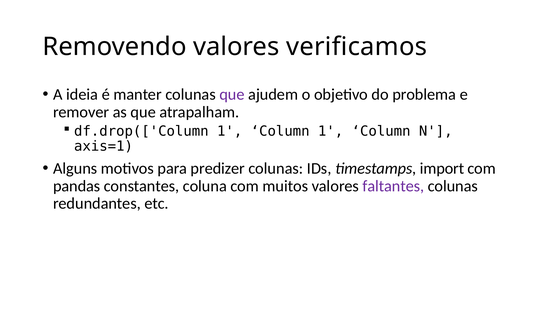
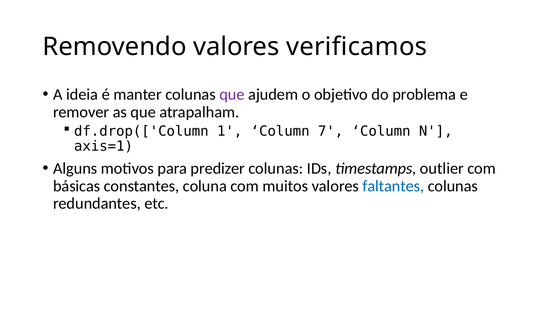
Column 1: 1 -> 7 (331, 131)
import: import -> outlier (442, 169)
pandas: pandas -> básicas (77, 186)
faltantes colour: purple -> blue (393, 186)
